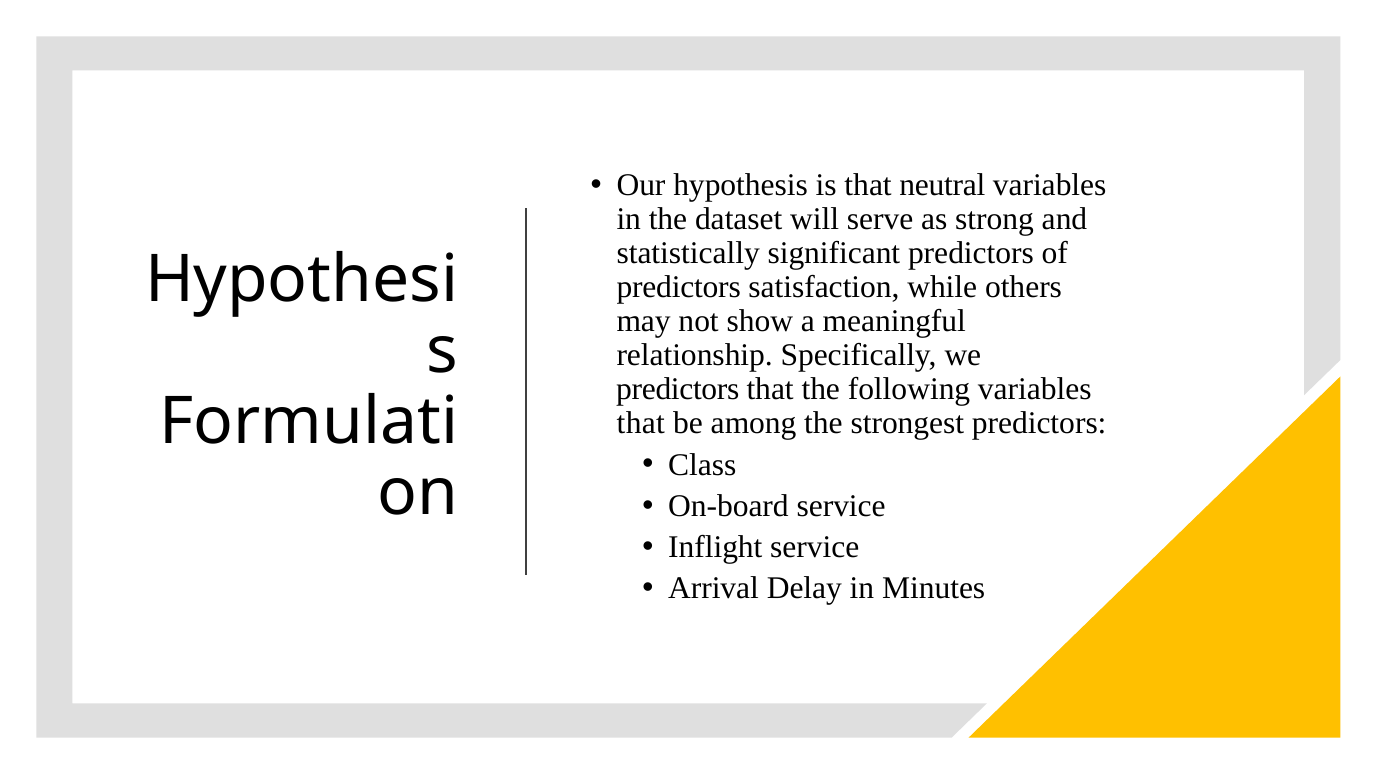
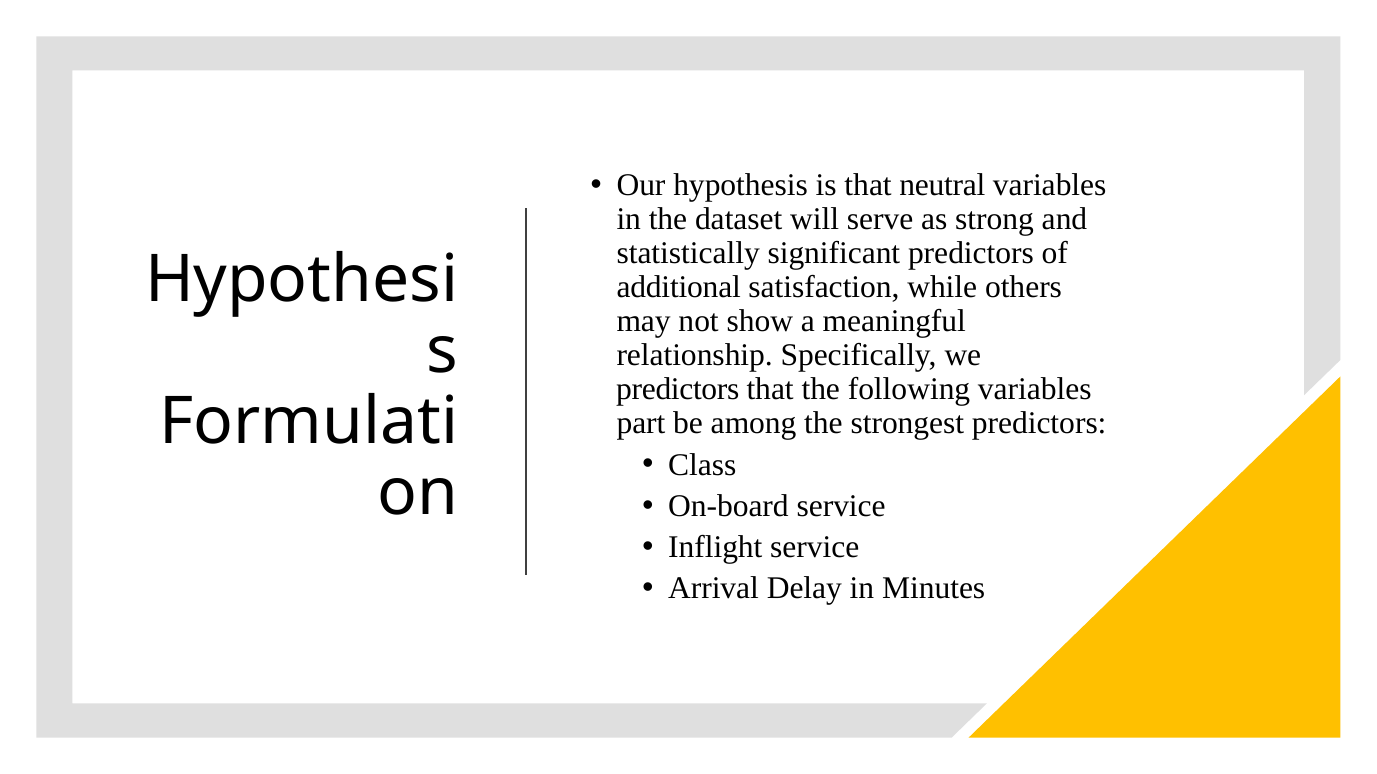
predictors: predictors -> additional (679, 288)
that: that -> part (641, 424)
